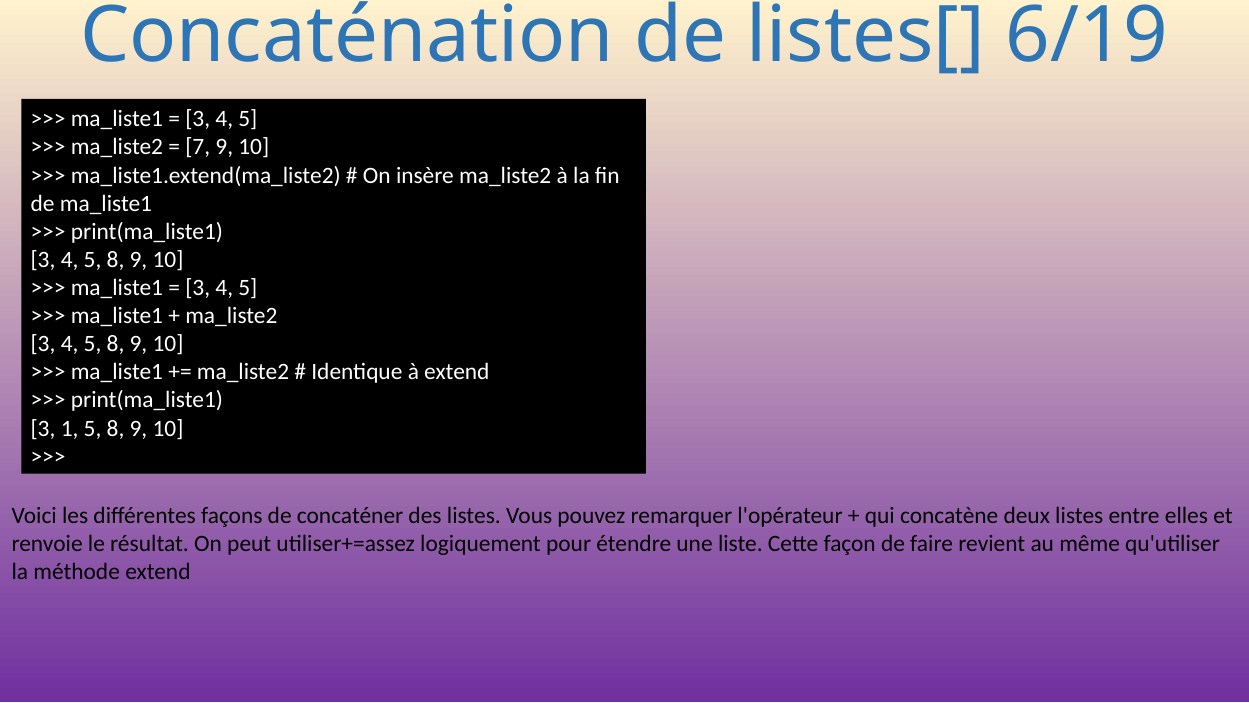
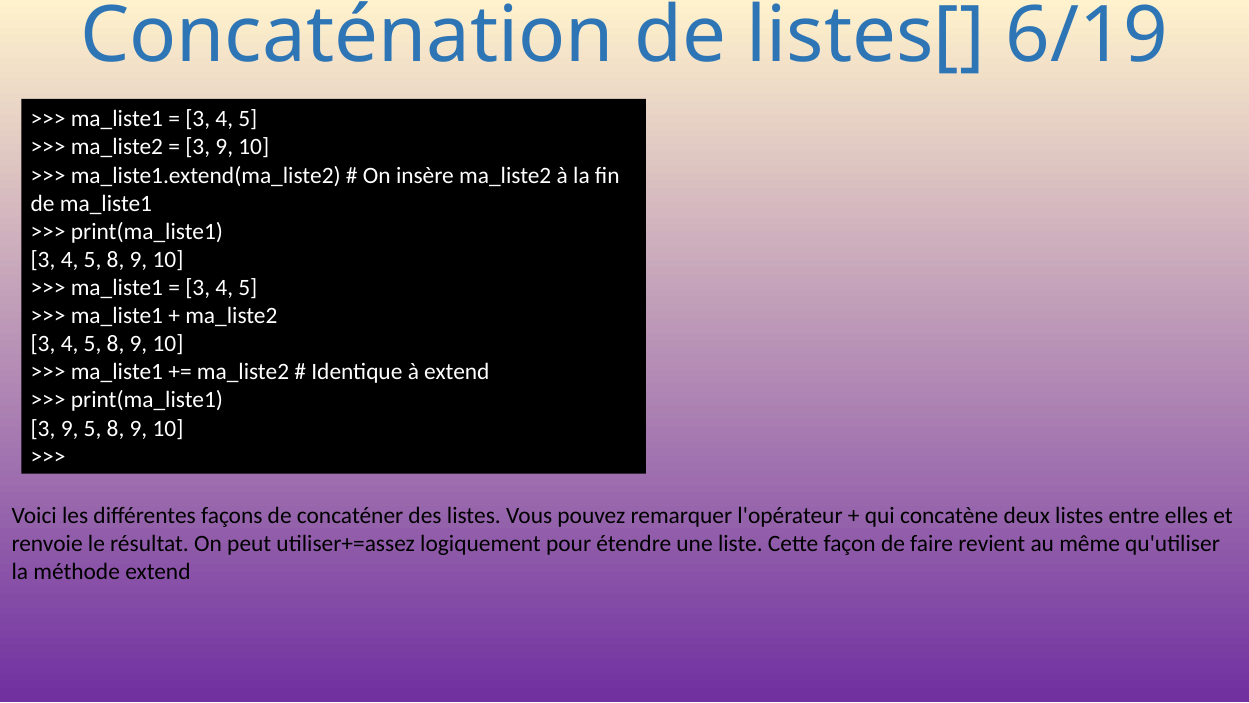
7: 7 -> 3 (198, 147)
1: 1 -> 9 (70, 428)
